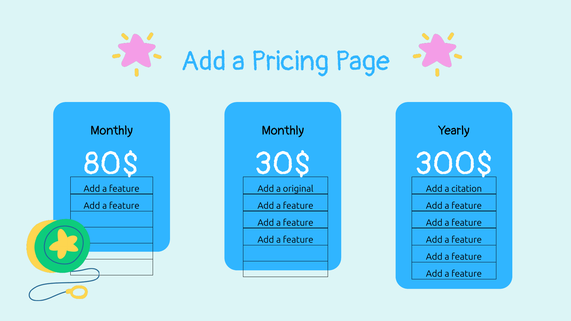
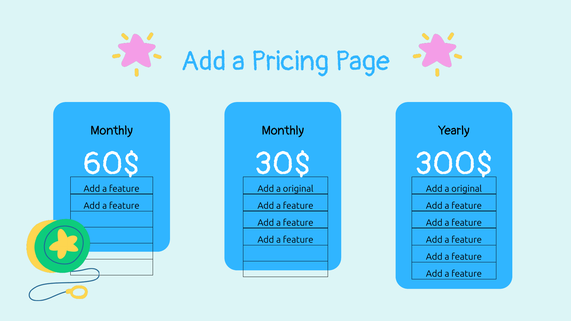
80$: 80$ -> 60$ (112, 164)
citation: citation -> original (467, 189)
